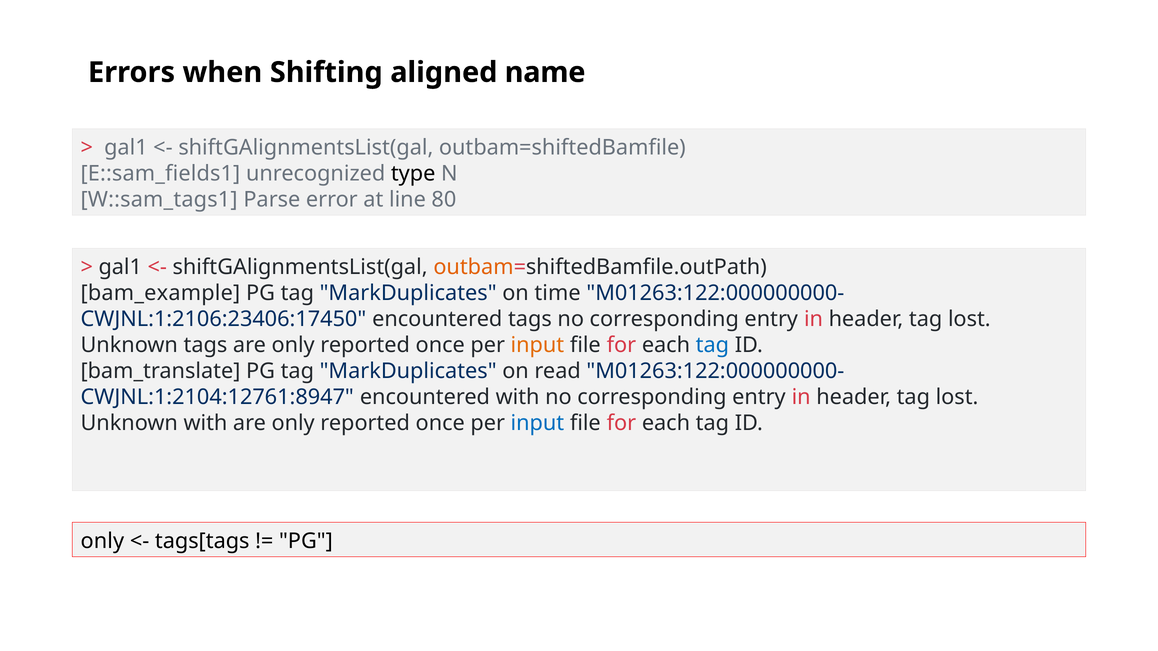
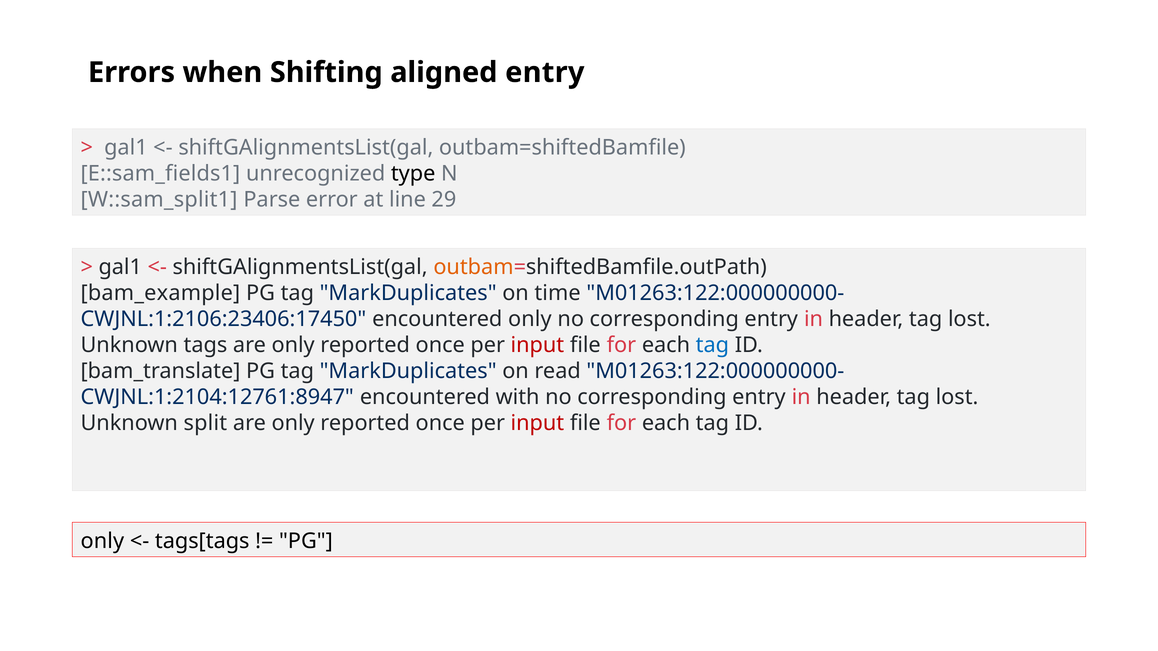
aligned name: name -> entry (545, 72)
W::sam_tags1: W::sam_tags1 -> W::sam_split1 (159, 200)
80: 80 -> 29 (444, 200)
encountered tags: tags -> only (530, 319)
input colour: orange -> red (537, 345)
Unknown with: with -> split (205, 423)
input colour: blue -> red (537, 423)
